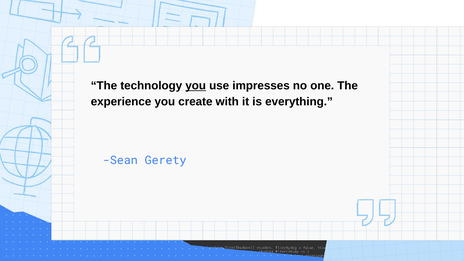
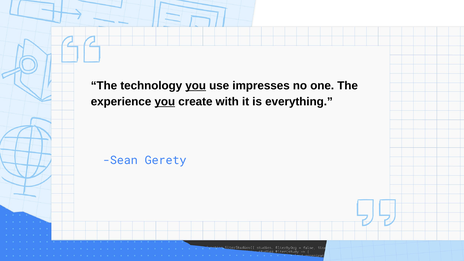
you underline: none -> present (165, 102)
